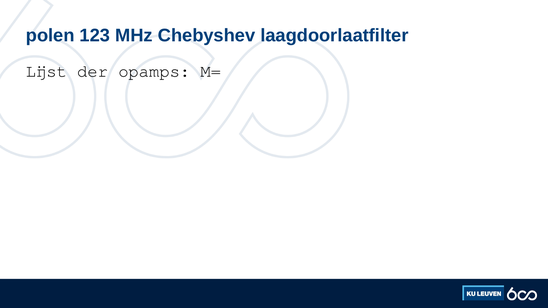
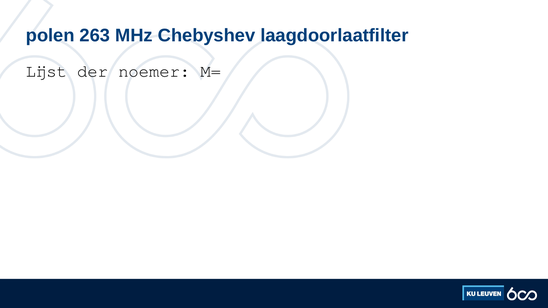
123: 123 -> 263 (95, 36)
opamps: opamps -> noemer (154, 71)
